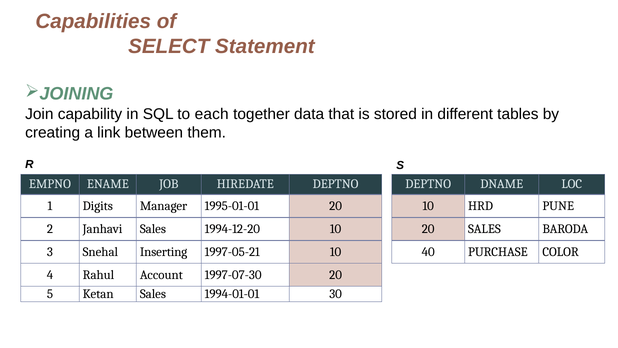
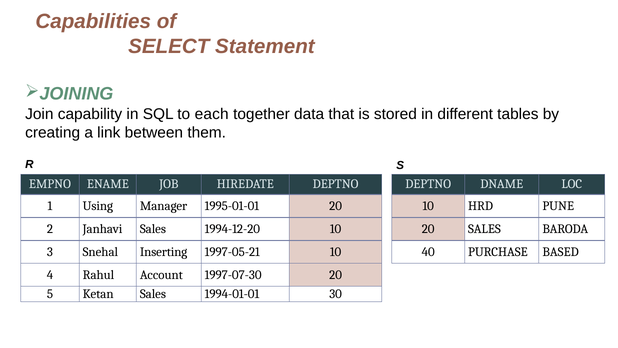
Digits: Digits -> Using (98, 206)
COLOR: COLOR -> BASED (561, 252)
